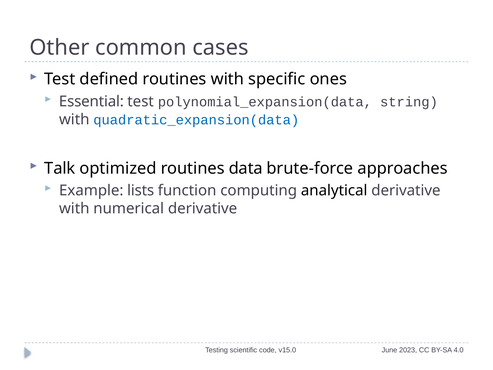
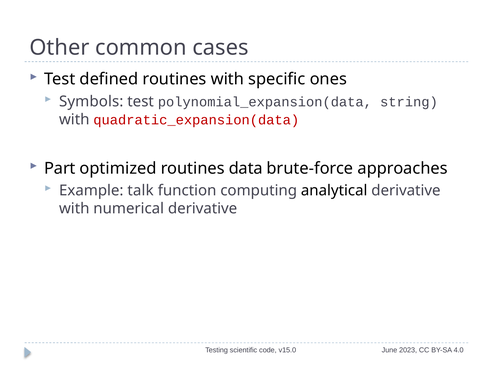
Essential: Essential -> Symbols (91, 101)
quadratic_expansion(data colour: blue -> red (196, 120)
Talk: Talk -> Part (60, 168)
lists: lists -> talk (141, 190)
